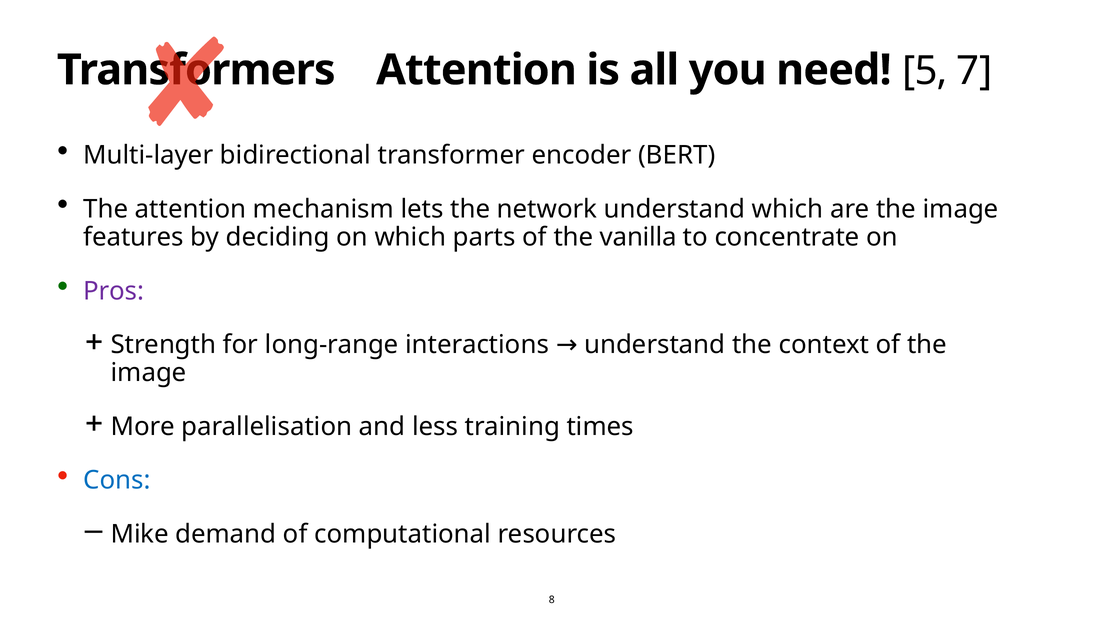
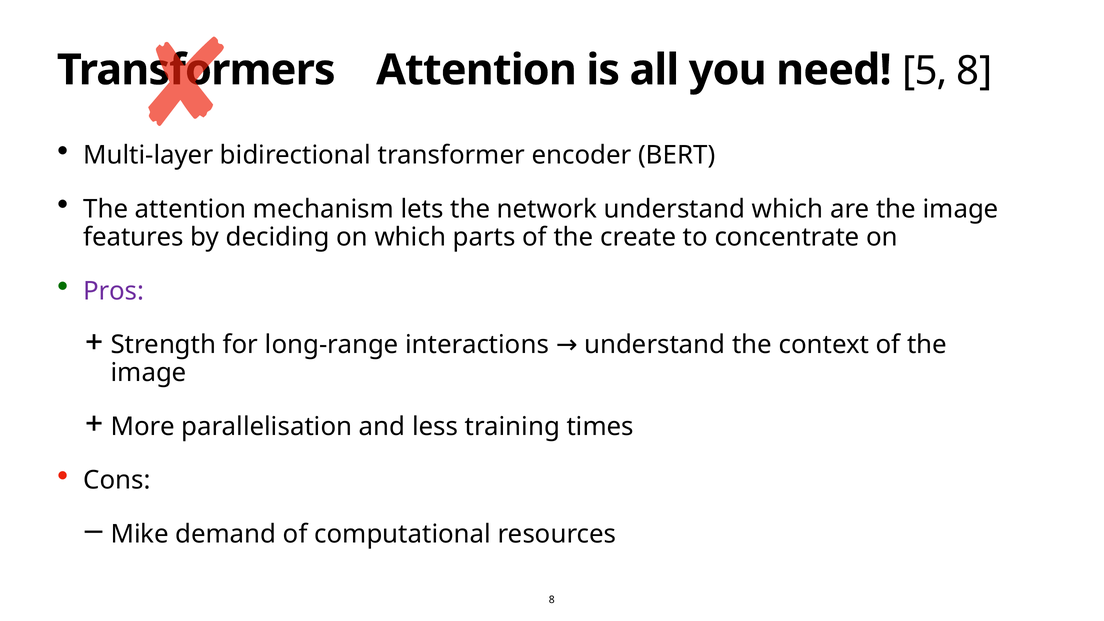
5 7: 7 -> 8 (974, 71)
vanilla: vanilla -> create (638, 237)
Cons colour: blue -> black (117, 480)
